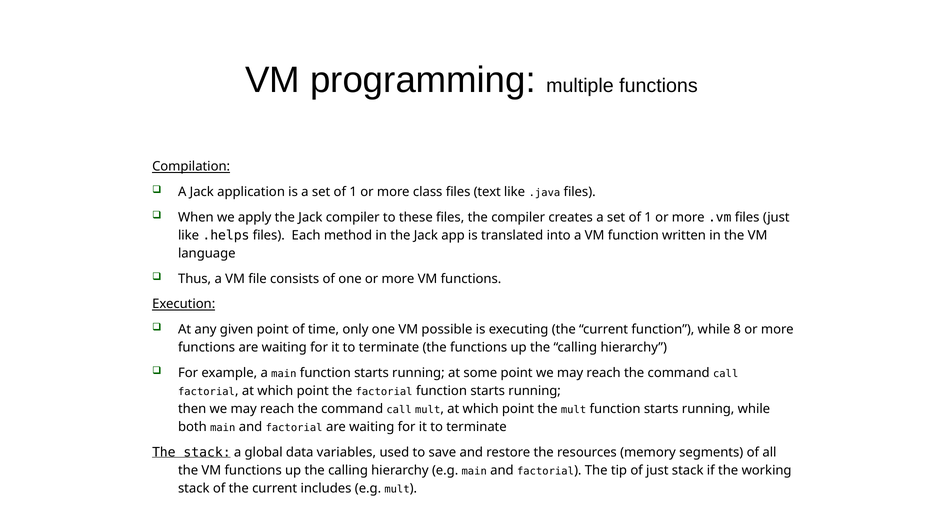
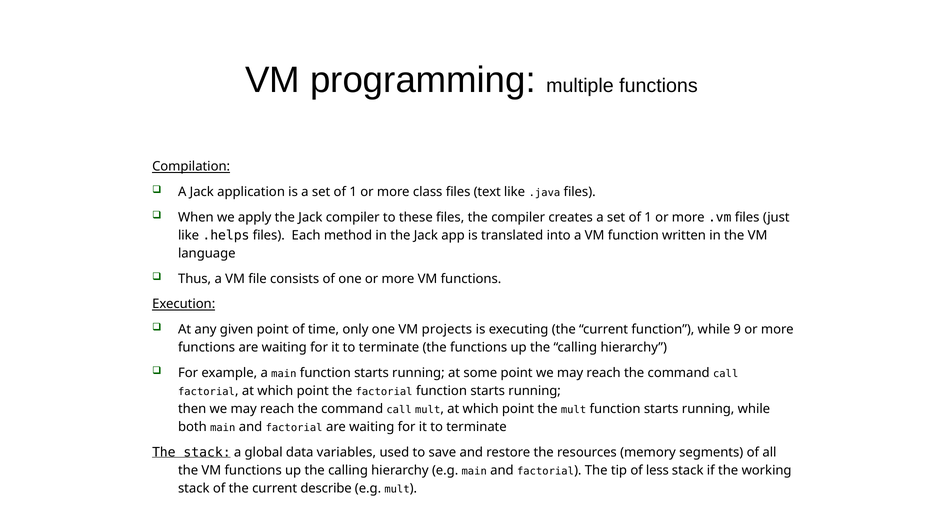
possible: possible -> projects (447, 329)
8: 8 -> 9 (737, 329)
of just: just -> less (657, 470)
includes: includes -> describe (326, 488)
